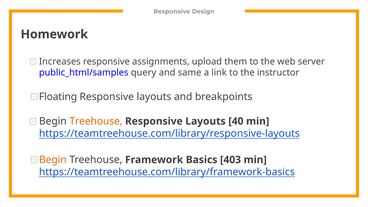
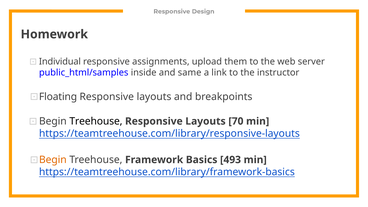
Increases: Increases -> Individual (60, 62)
query: query -> inside (144, 73)
Treehouse colour: orange -> black (96, 121)
40: 40 -> 70 (236, 121)
403: 403 -> 493 (231, 160)
